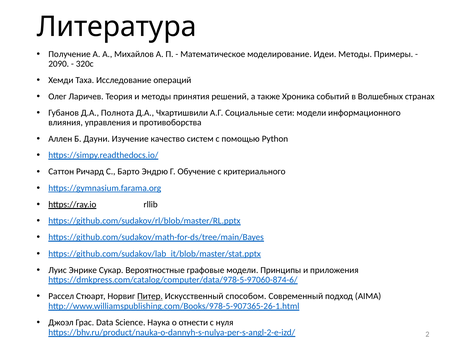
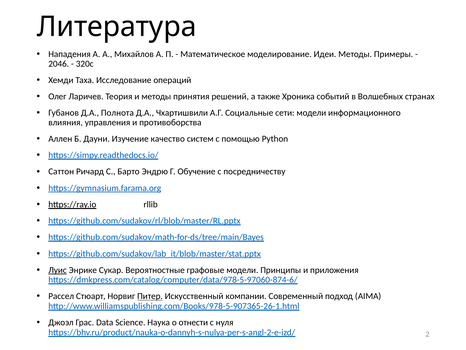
Получение: Получение -> Нападения (70, 54)
2090: 2090 -> 2046 (59, 64)
критериального: критериального -> посредничеству (254, 171)
Луис underline: none -> present (58, 270)
способом: способом -> компании (246, 296)
